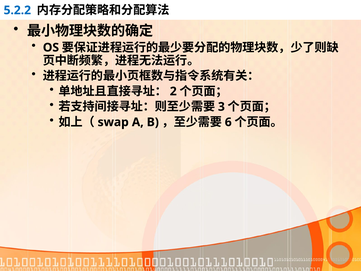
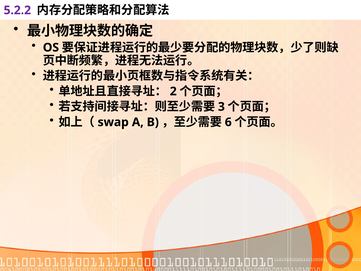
5.2.2 colour: blue -> purple (17, 10)
